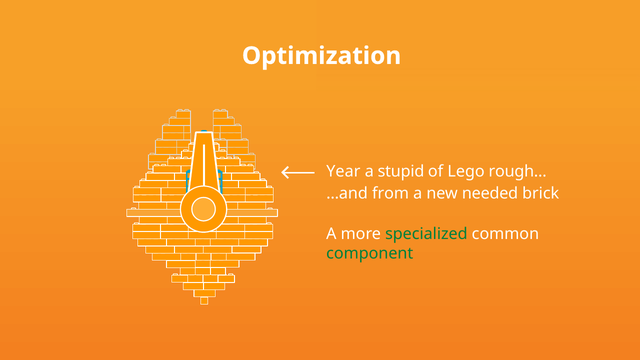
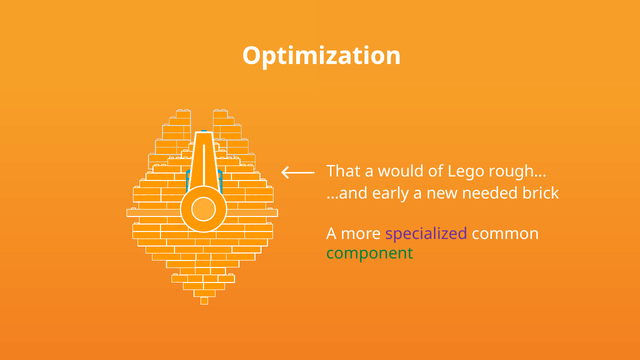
Year: Year -> That (343, 171)
stupid: stupid -> would (401, 171)
from: from -> early (391, 194)
specialized colour: green -> purple (426, 234)
